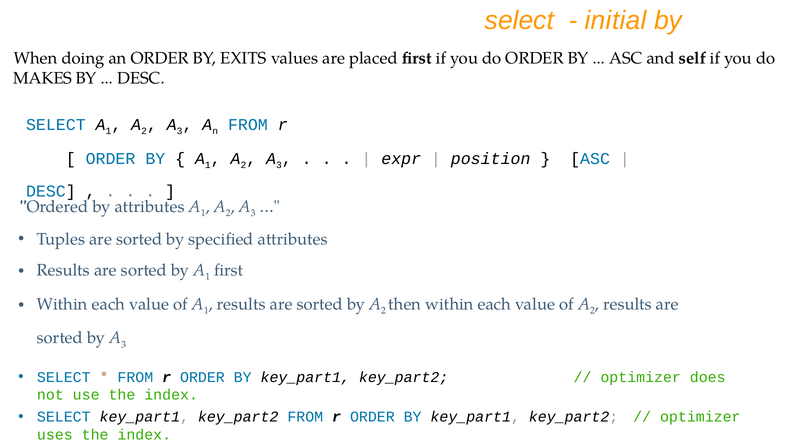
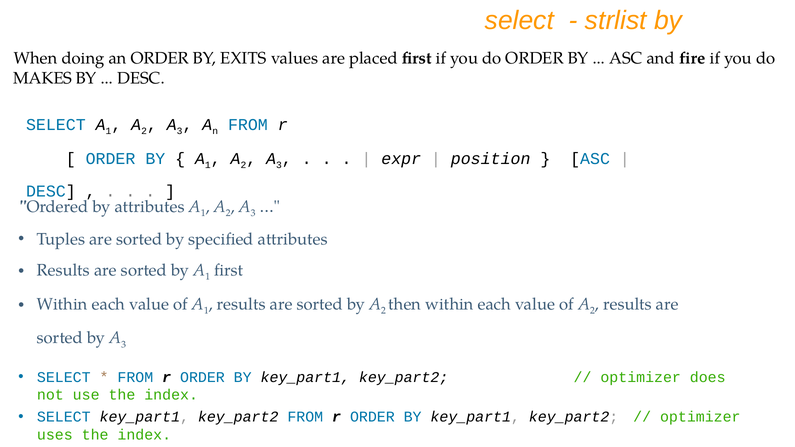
initial: initial -> strlist (616, 21)
self: self -> fire (692, 58)
